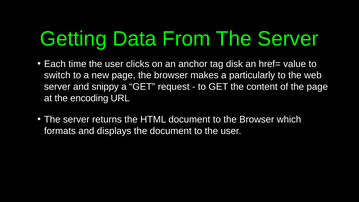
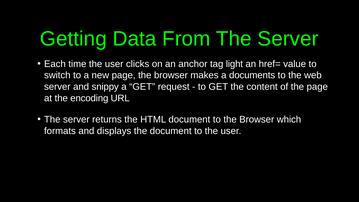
disk: disk -> light (234, 64)
particularly: particularly -> documents (252, 75)
